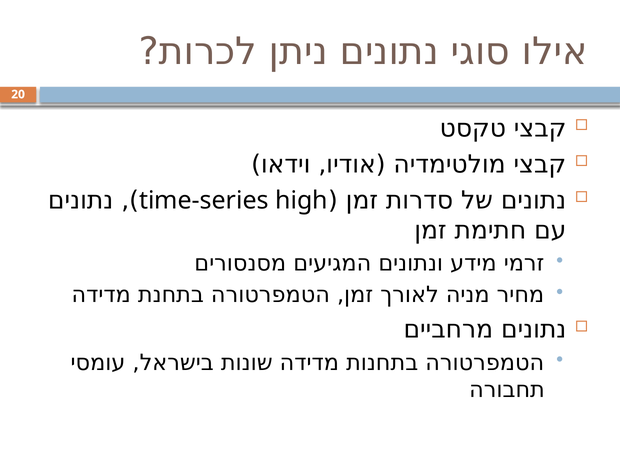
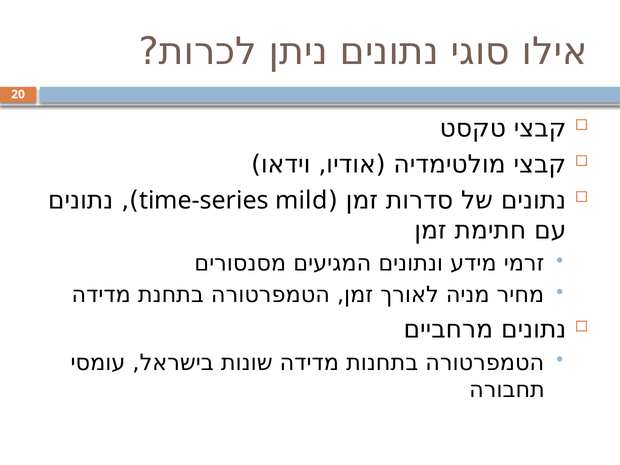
high: high -> mild (301, 200)
